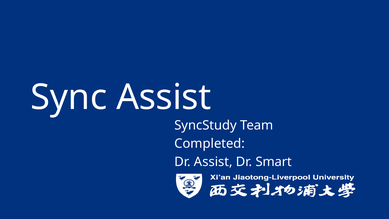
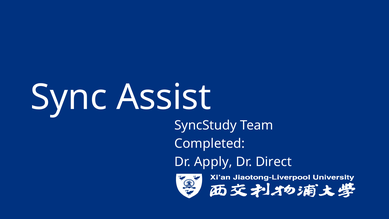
Dr Assist: Assist -> Apply (213, 162)
Smart: Smart -> Direct (274, 162)
